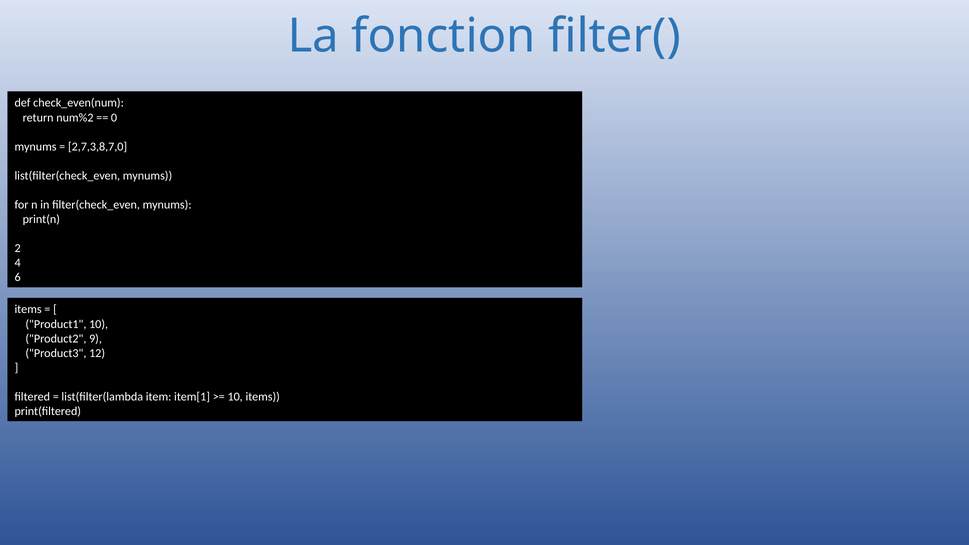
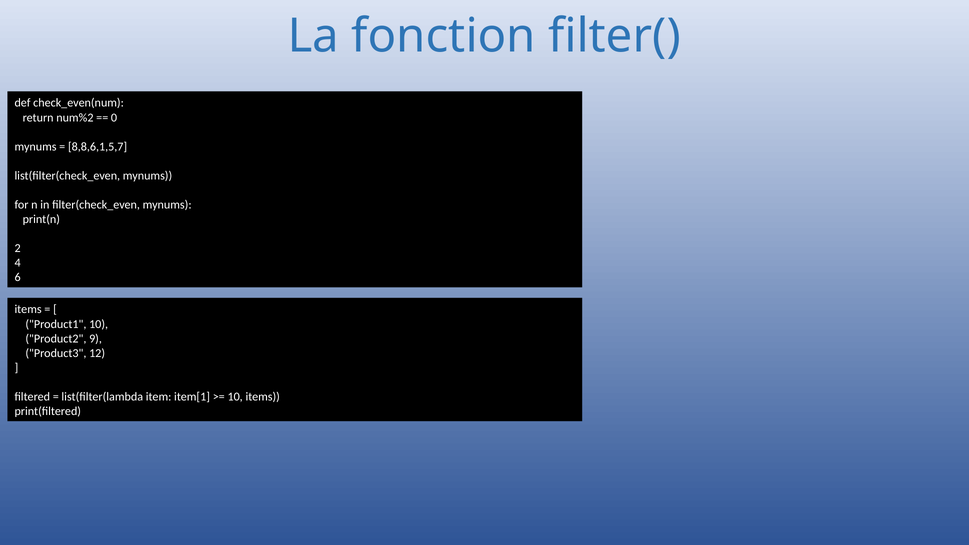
2,7,3,8,7,0: 2,7,3,8,7,0 -> 8,8,6,1,5,7 (98, 147)
